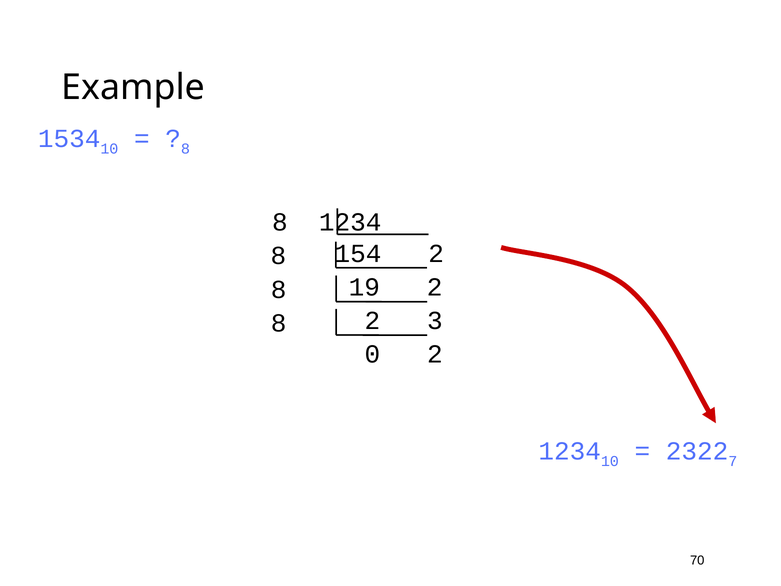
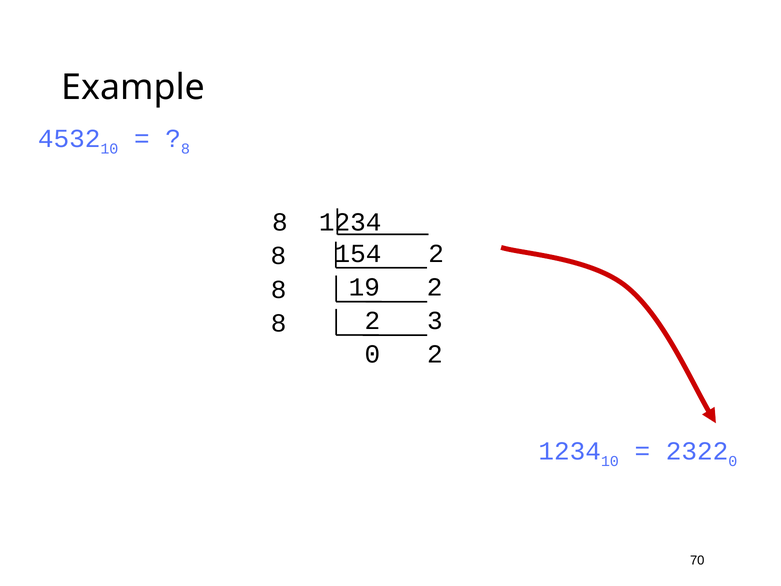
1534: 1534 -> 4532 (69, 138)
7: 7 -> 0 (733, 461)
